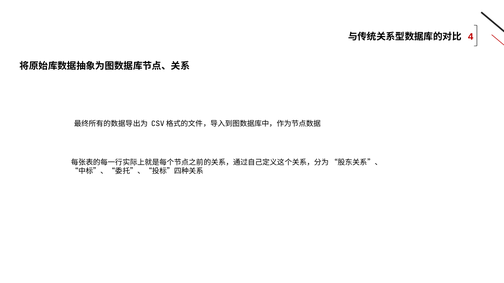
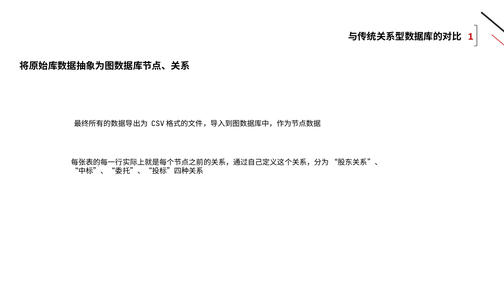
4: 4 -> 1 (471, 37)
